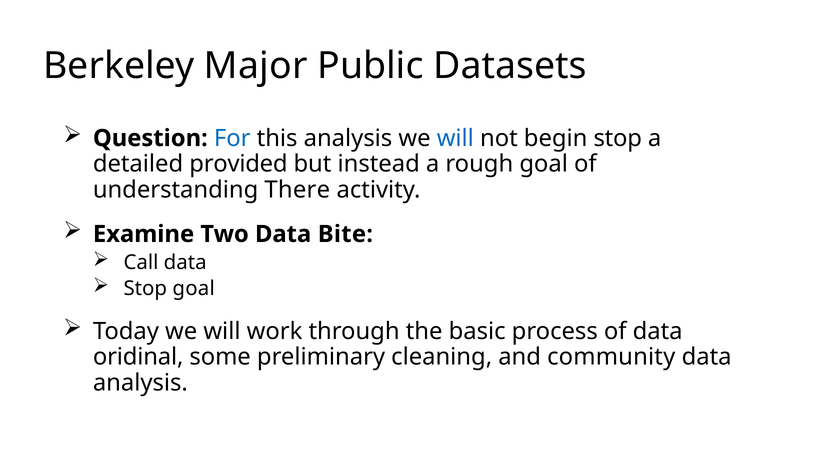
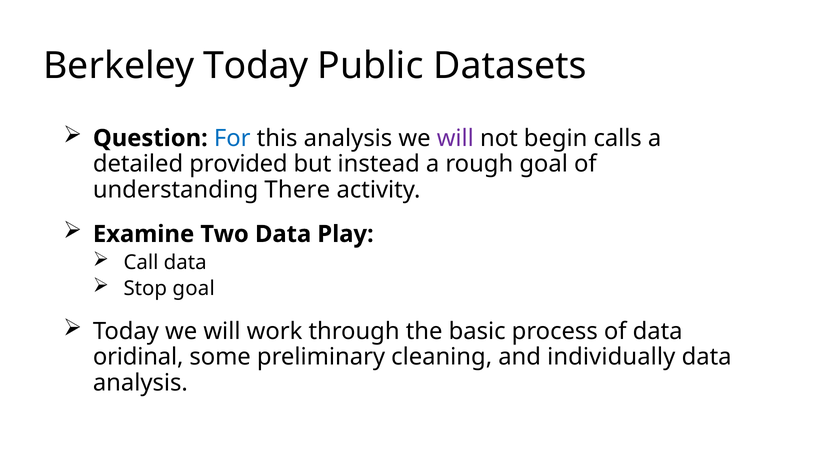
Berkeley Major: Major -> Today (256, 66)
will colour: blue -> purple (455, 138)
begin stop: stop -> calls (618, 138)
Bite: Bite -> Play (346, 234)
community: community -> individually (611, 357)
